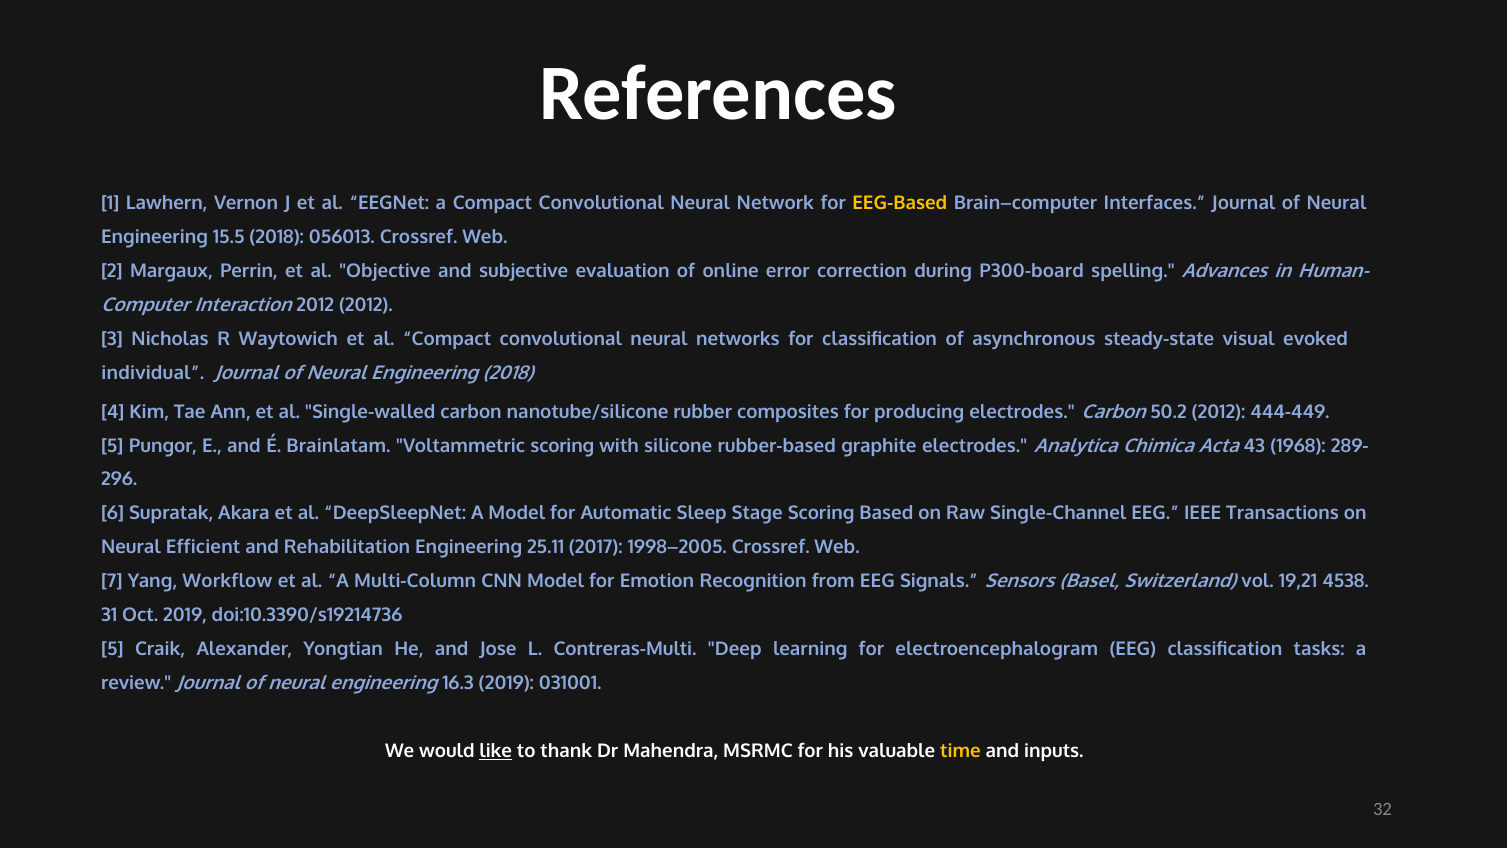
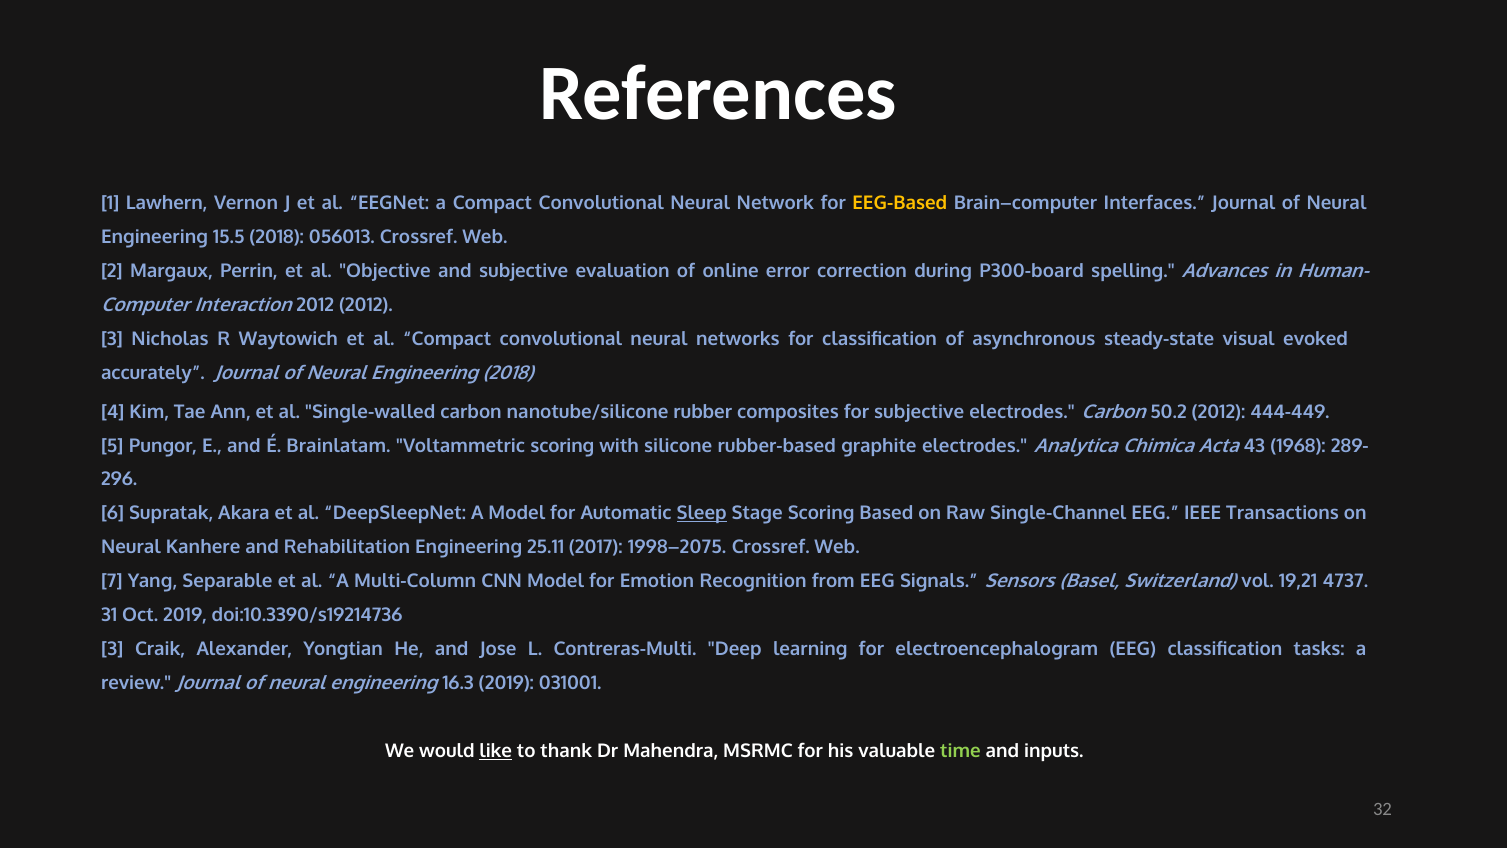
individual: individual -> accurately (153, 373)
for producing: producing -> subjective (919, 412)
Sleep underline: none -> present (702, 513)
Efficient: Efficient -> Kanhere (203, 547)
1998–2005: 1998–2005 -> 1998–2075 (677, 547)
Workflow: Workflow -> Separable (227, 581)
4538: 4538 -> 4737 (1345, 581)
5: 5 -> 3 (112, 649)
time colour: yellow -> light green (960, 751)
